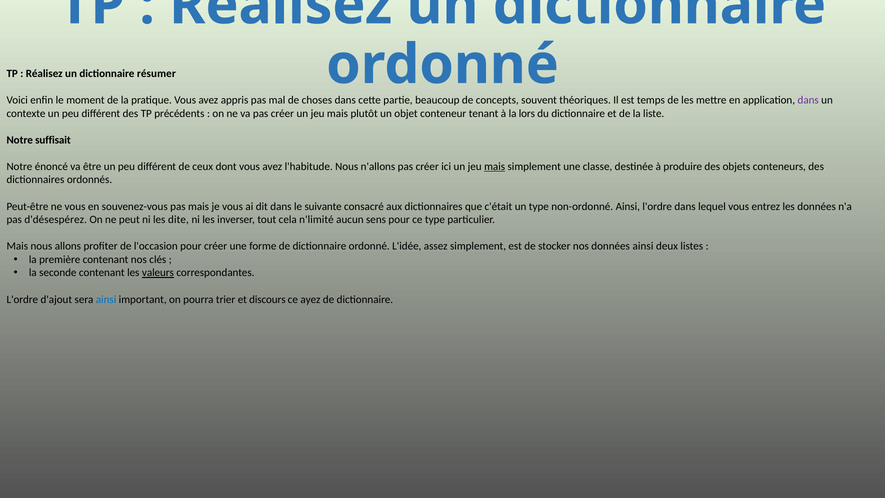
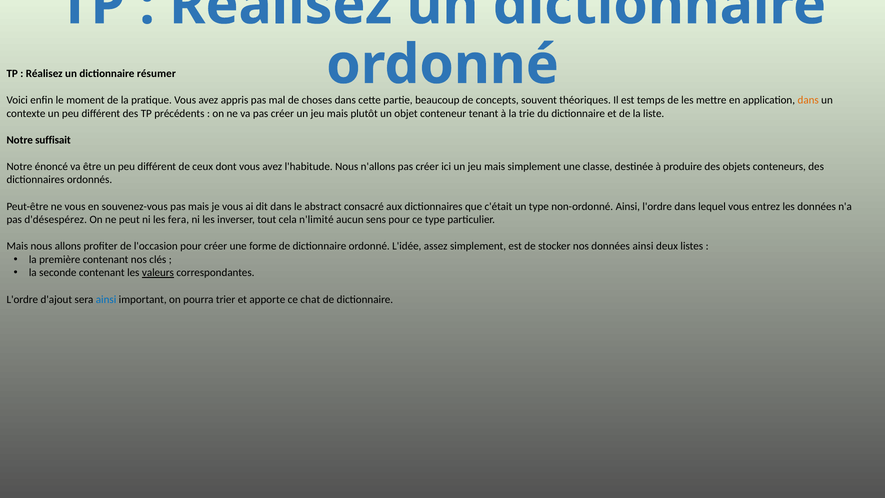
dans colour: purple -> orange (808, 100)
lors: lors -> trie (527, 113)
mais underline: present -> none (495, 166)
suivante: suivante -> abstract (323, 206)
dite: dite -> fera (178, 220)
discours: discours -> apporte (267, 299)
ayez: ayez -> chat (310, 299)
